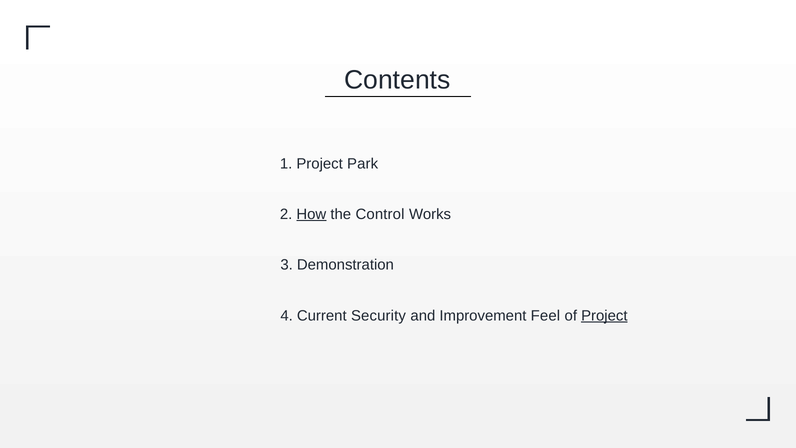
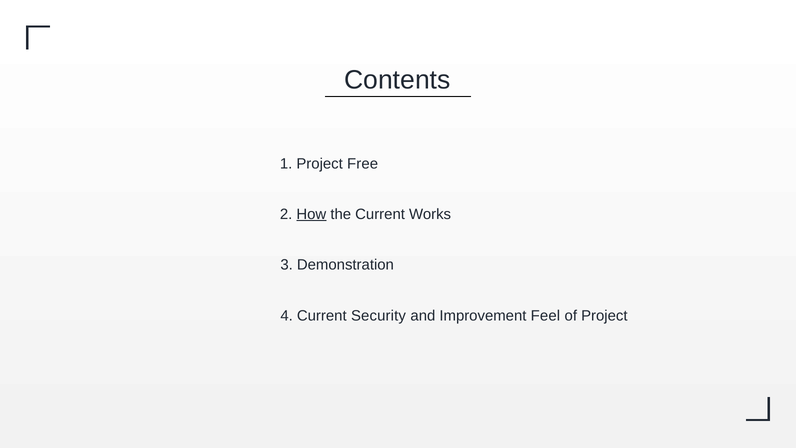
Park: Park -> Free (363, 164)
the Control: Control -> Current (380, 214)
Project underline: present -> none (604, 315)
